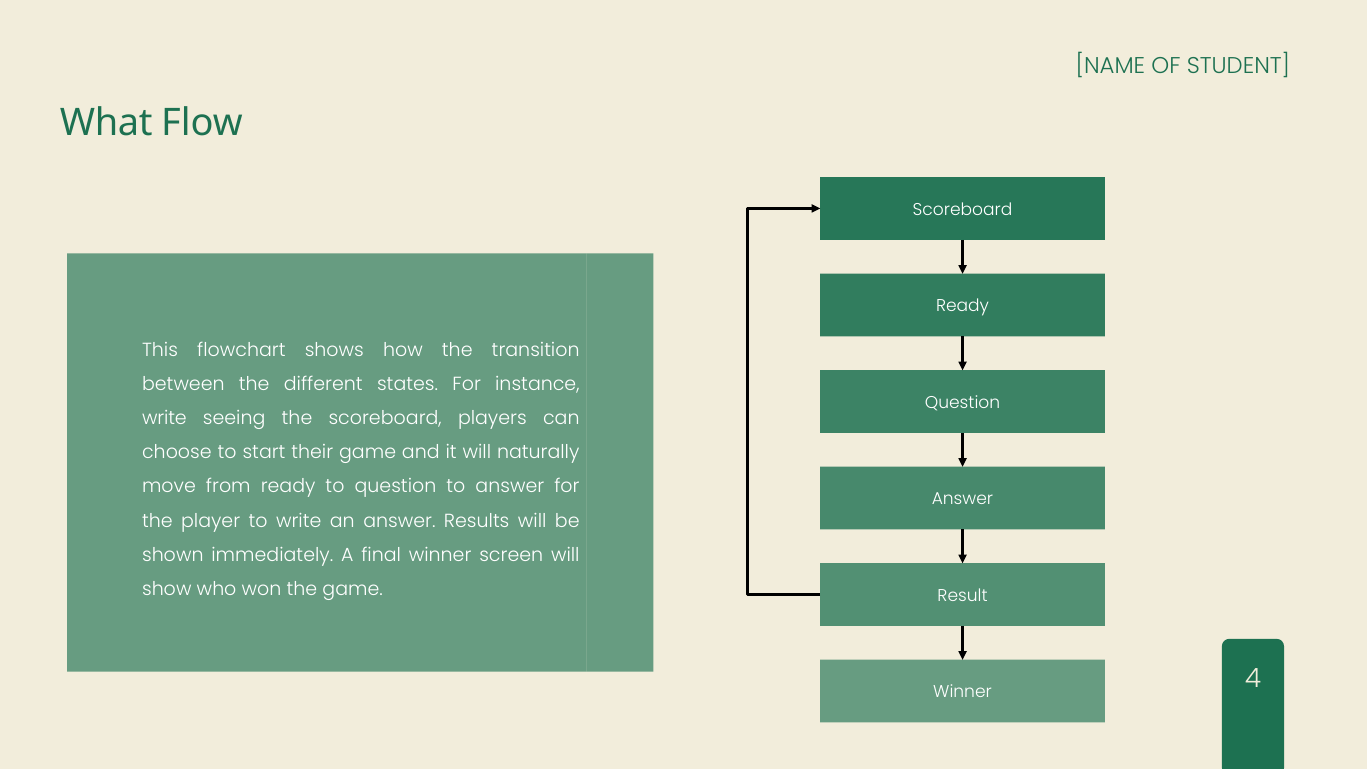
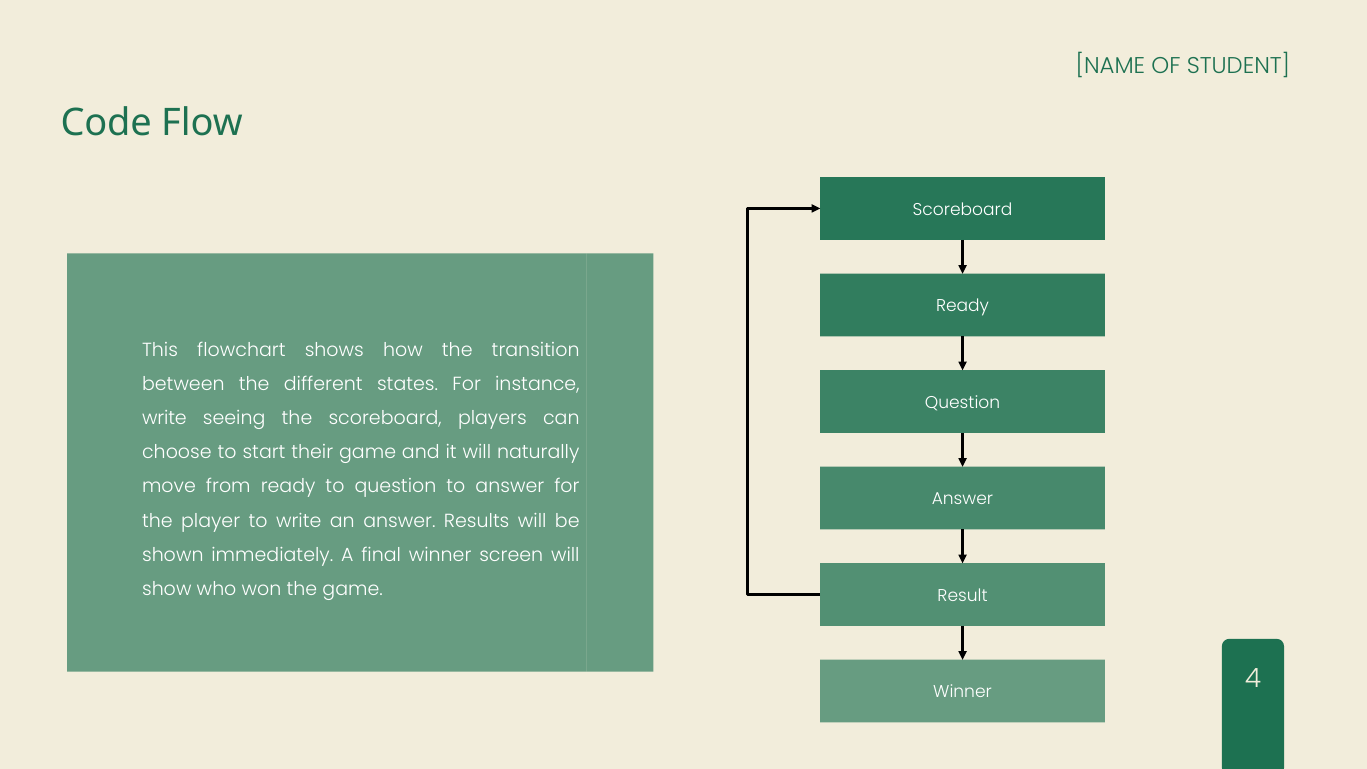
What: What -> Code (106, 123)
